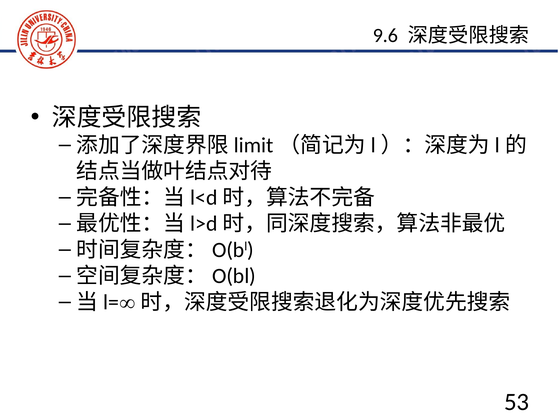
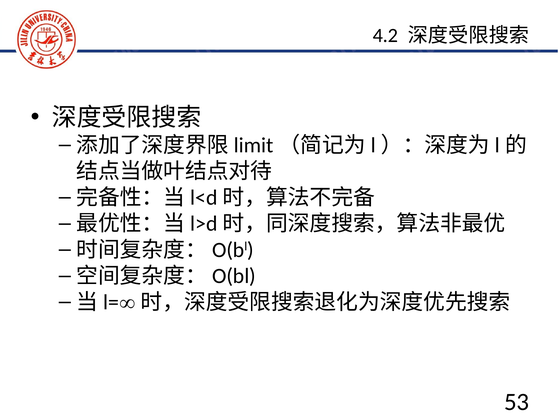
9.6: 9.6 -> 4.2 (385, 35)
